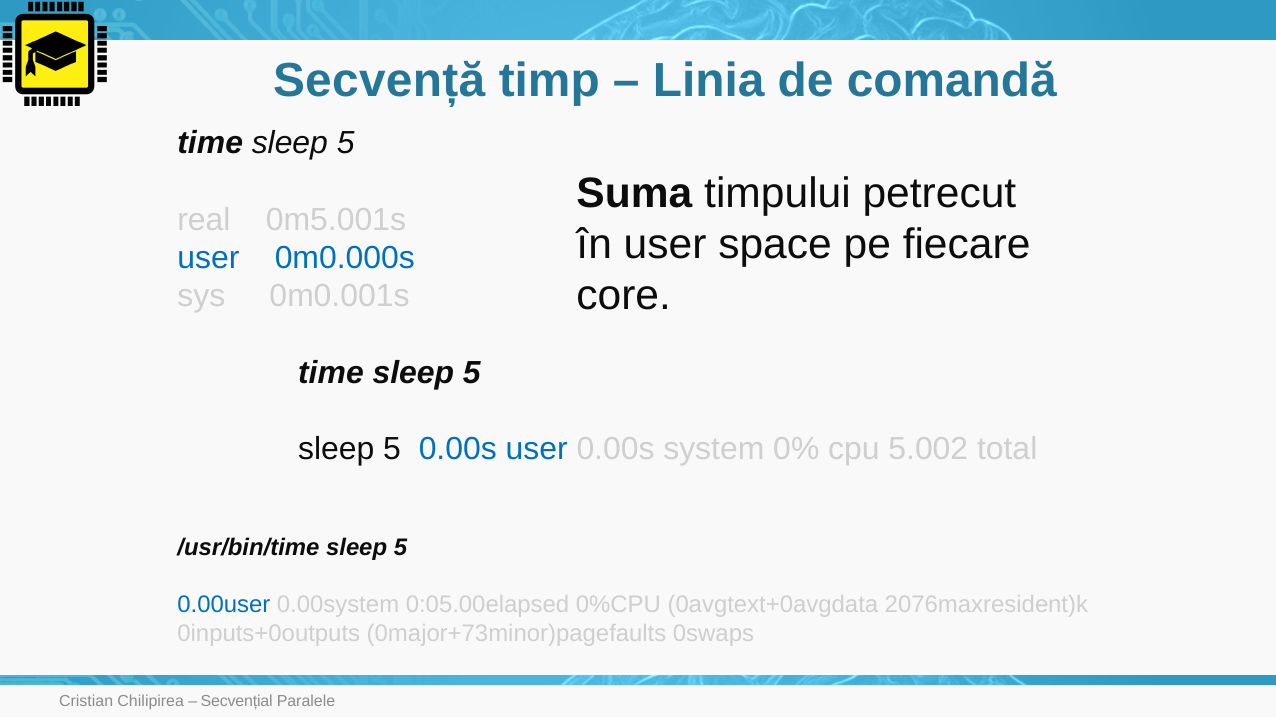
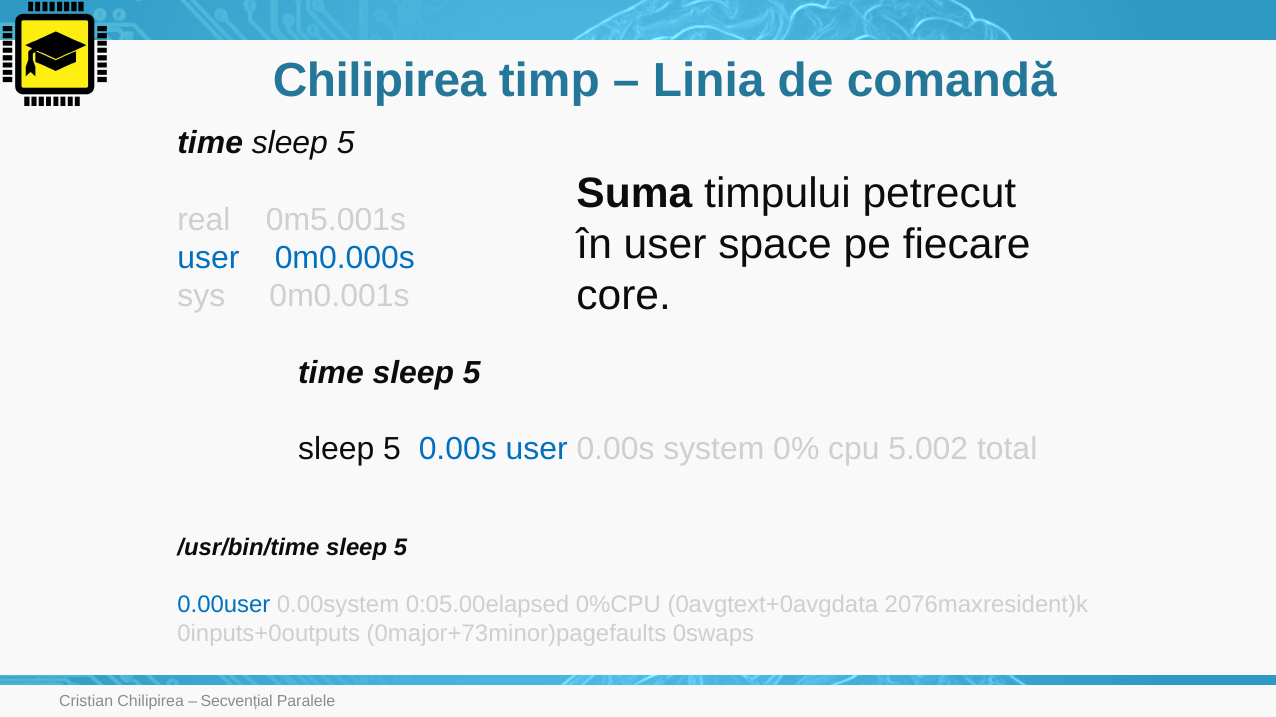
Secvență: Secvență -> Chilipirea (380, 81)
